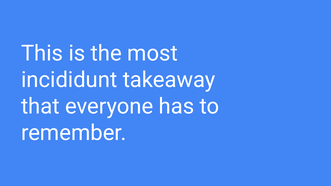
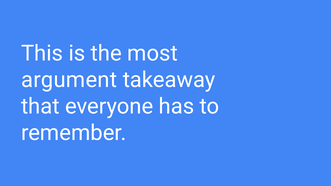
incididunt: incididunt -> argument (69, 80)
